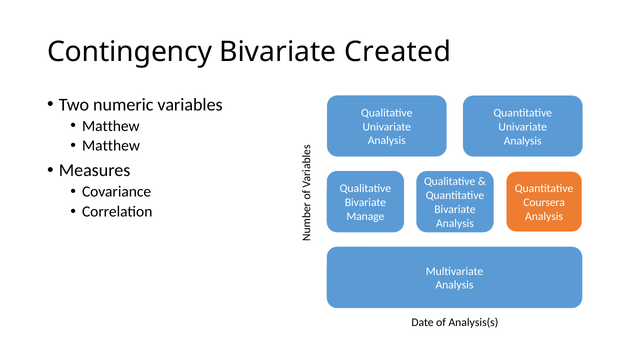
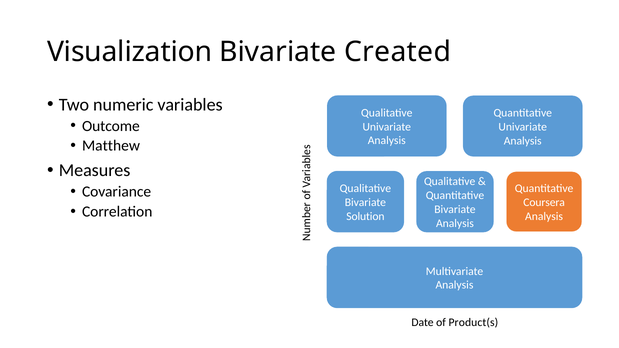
Contingency: Contingency -> Visualization (130, 52)
Matthew: Matthew -> Outcome (111, 126)
Manage: Manage -> Solution (365, 216)
Analysis(s: Analysis(s -> Product(s (473, 322)
